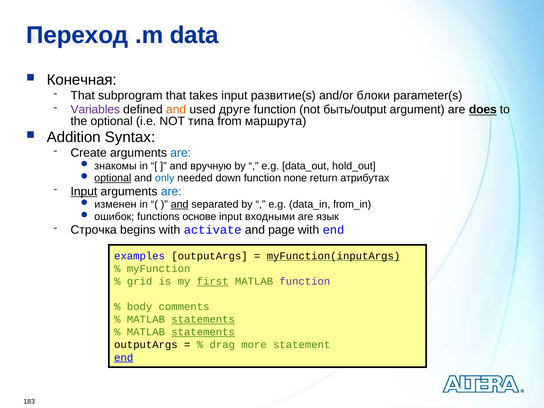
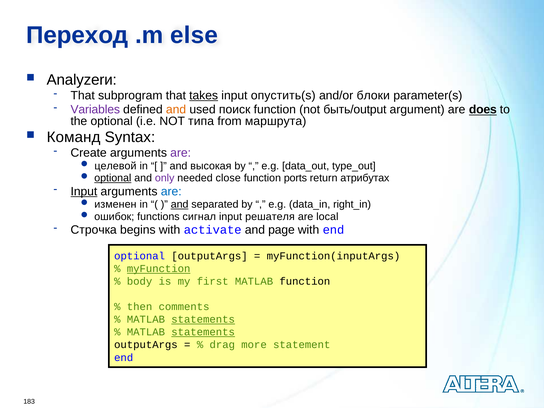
data: data -> else (194, 35)
Конечная: Конечная -> Analyzerи (82, 80)
takes underline: none -> present (204, 96)
развитие(s: развитие(s -> опустить(s (283, 96)
друге: друге -> поиск (235, 110)
Addition: Addition -> Команд (74, 137)
are colour: blue -> purple (181, 153)
знакомы: знакомы -> целевой (115, 166)
вручную: вручную -> высокая (211, 166)
hold_out: hold_out -> type_out (354, 166)
only colour: blue -> purple (165, 178)
down: down -> close (228, 178)
none: none -> ports (295, 178)
from_in: from_in -> right_in (352, 204)
основе: основе -> сигнал (199, 217)
входными: входными -> решателя (270, 217)
язык: язык -> local (327, 217)
examples: examples -> optional (140, 256)
myFunction(inputArgs underline: present -> none (333, 256)
myFunction underline: none -> present (159, 269)
grid: grid -> body (140, 281)
first underline: present -> none (213, 281)
function colour: purple -> black (305, 281)
body: body -> then (140, 307)
end underline: present -> none (124, 358)
